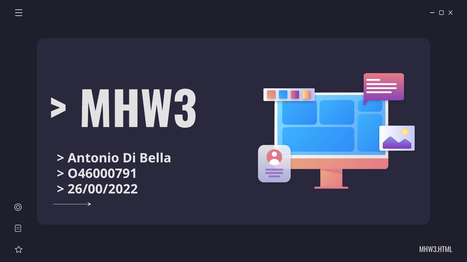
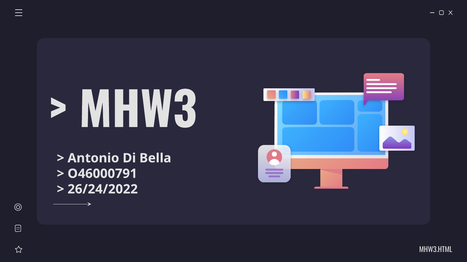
26/00/2022: 26/00/2022 -> 26/24/2022 (103, 190)
